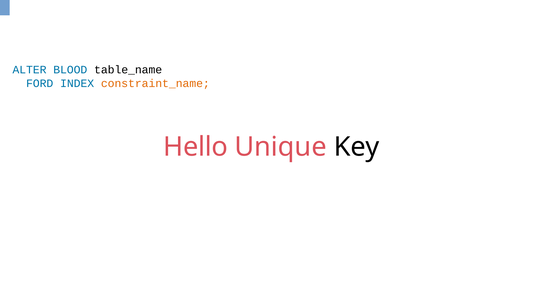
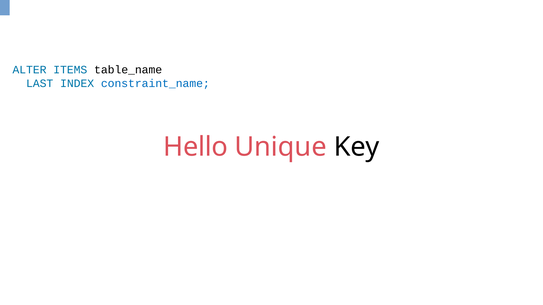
BLOOD: BLOOD -> ITEMS (70, 70)
FORD: FORD -> LAST (40, 83)
constraint_name colour: orange -> blue (155, 83)
